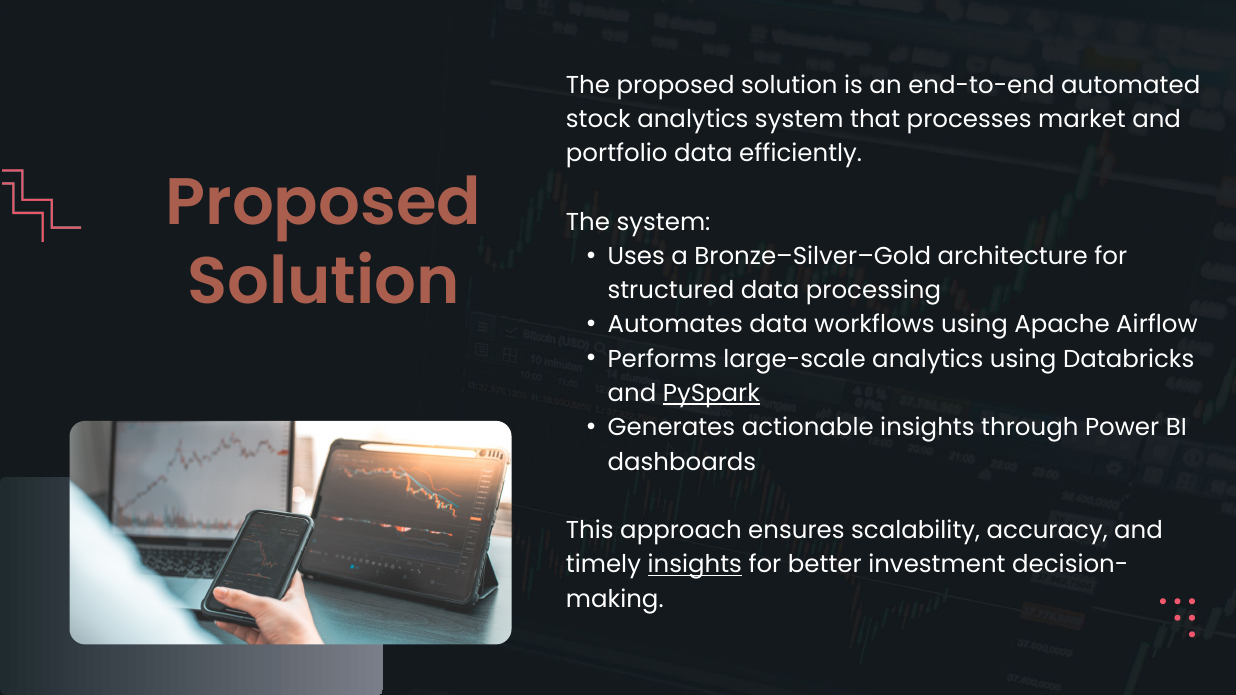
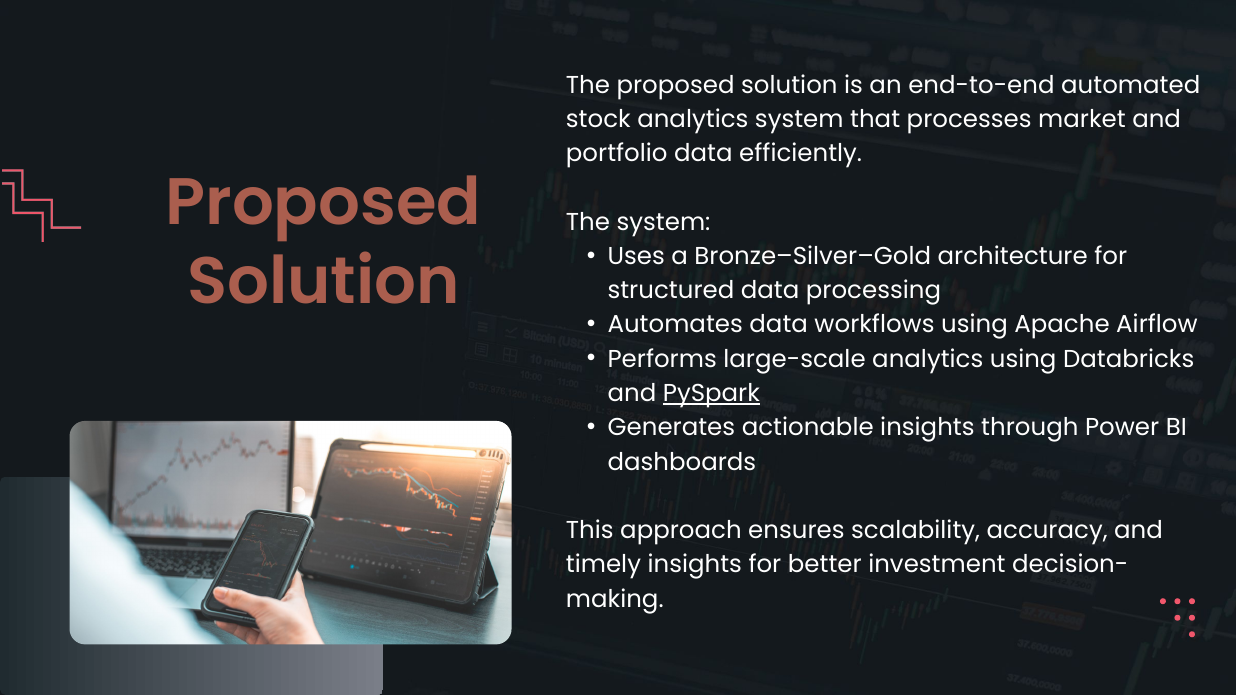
insights underline: present -> none (695, 565)
